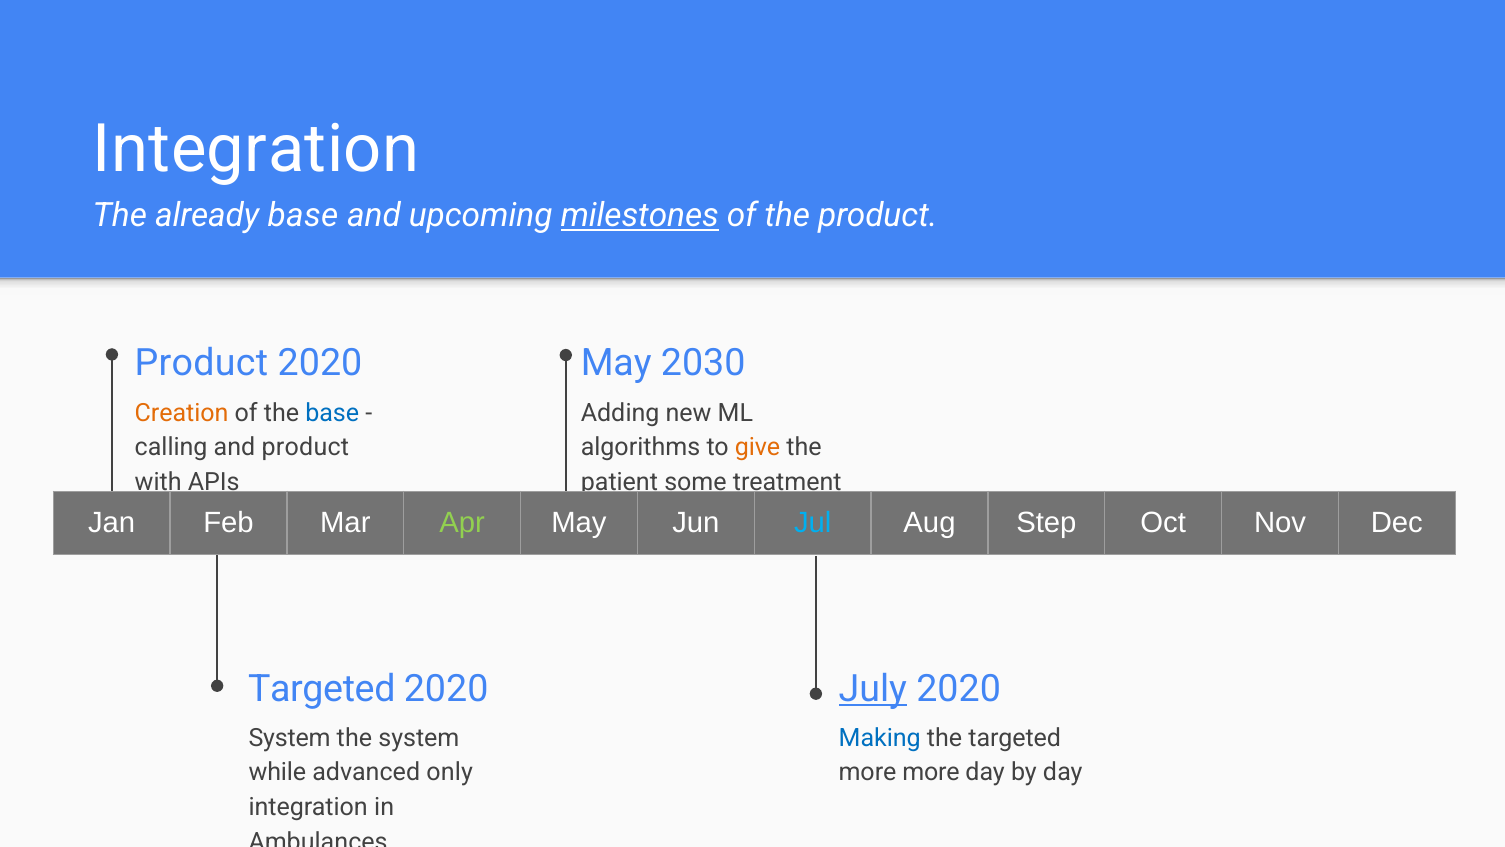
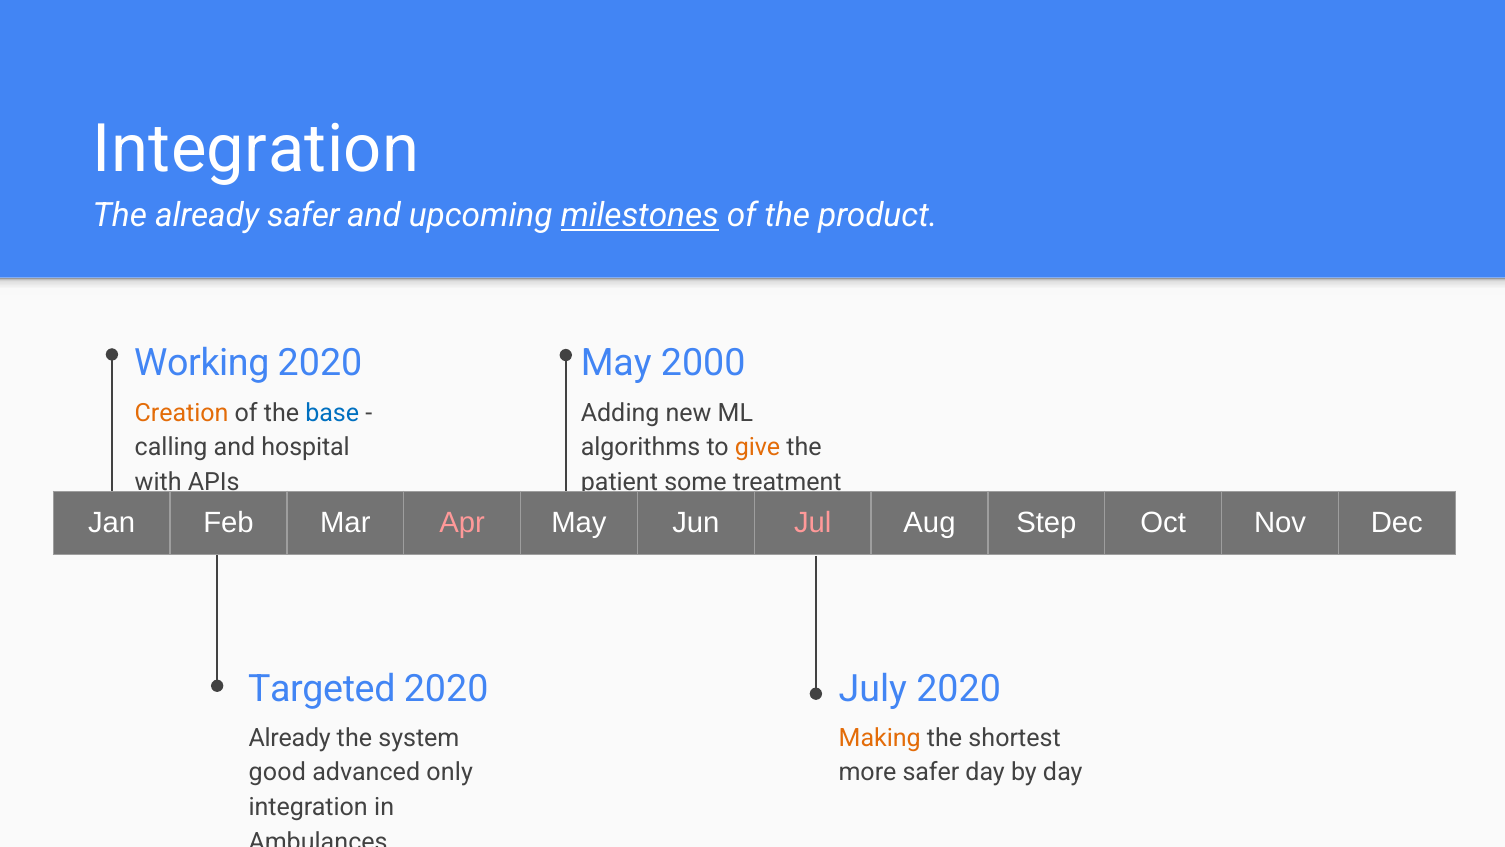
already base: base -> safer (303, 215)
Product: Product -> Working (202, 363)
2030: 2030 -> 2000 (703, 363)
and product: product -> hospital (306, 447)
Apr colour: light green -> pink (462, 523)
Jul colour: light blue -> pink (813, 523)
July underline: present -> none (873, 688)
System: System -> Already (290, 738)
Making colour: blue -> orange (880, 738)
the targeted: targeted -> shortest (1015, 738)
while: while -> good (277, 772)
more more: more -> safer (931, 772)
